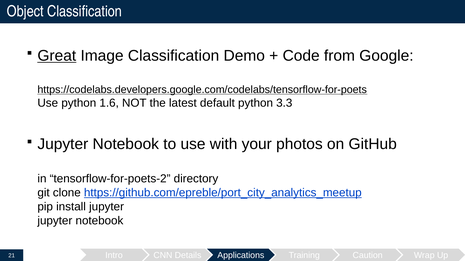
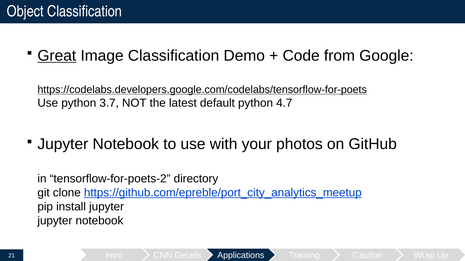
1.6: 1.6 -> 3.7 (109, 103)
3.3: 3.3 -> 4.7 (284, 103)
